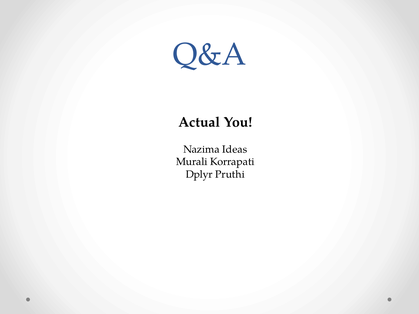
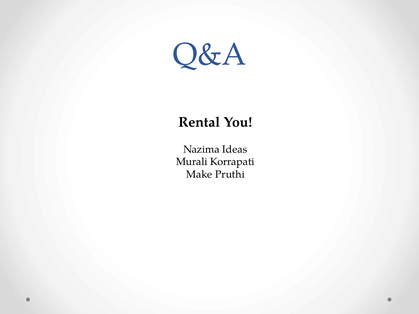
Actual: Actual -> Rental (199, 122)
Dplyr: Dplyr -> Make (199, 174)
